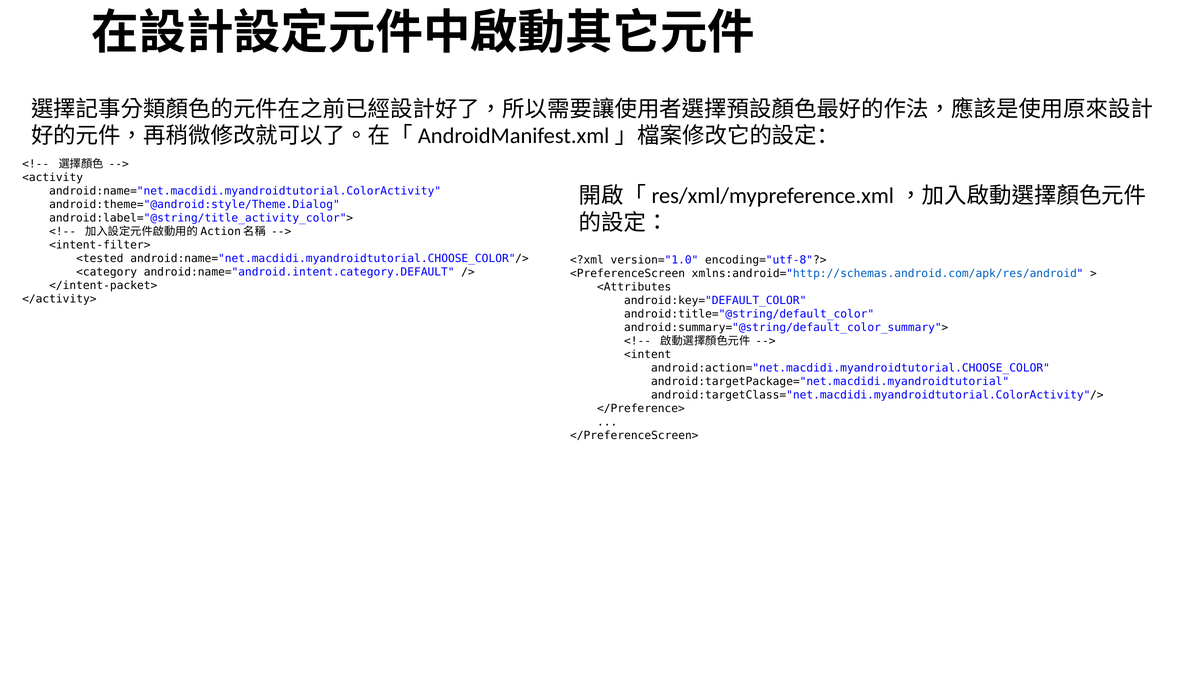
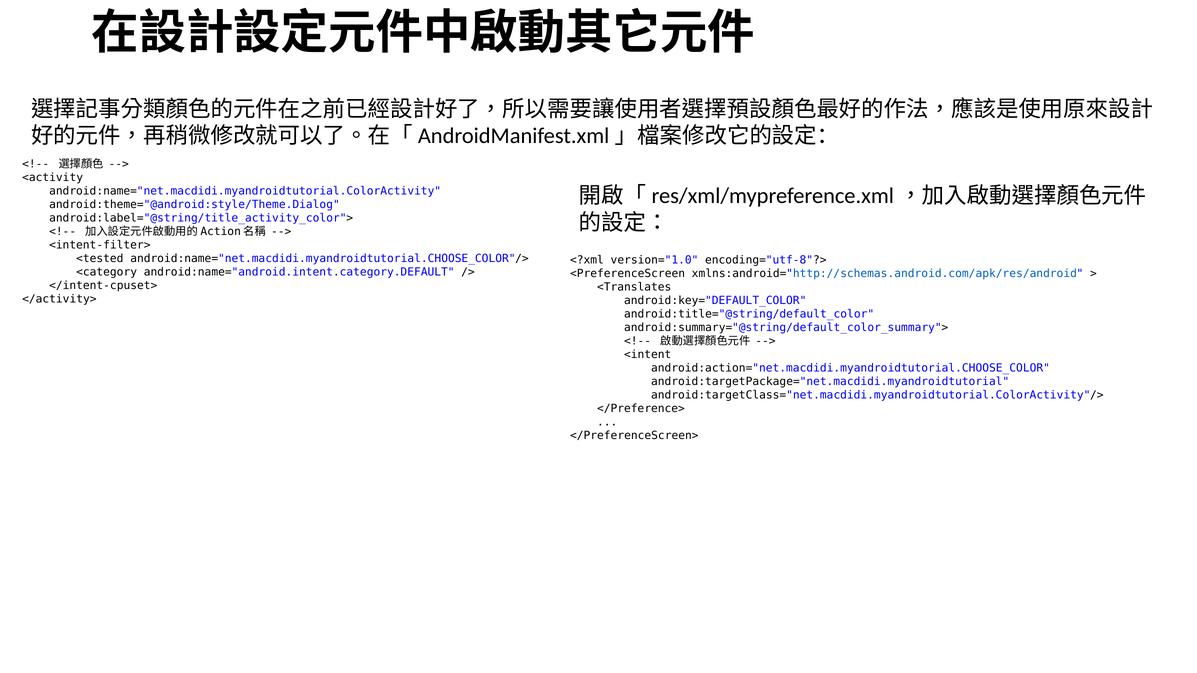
</intent-packet>: </intent-packet> -> </intent-cpuset> (103, 285)
<Attributes: <Attributes -> <Translates (634, 287)
